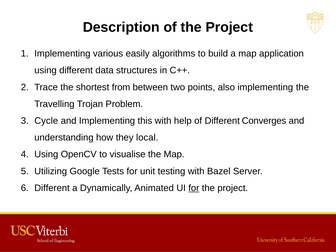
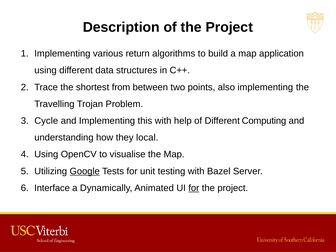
easily: easily -> return (138, 54)
Converges: Converges -> Computing (264, 121)
Google underline: none -> present (85, 171)
Different: Different -> Interface (52, 188)
